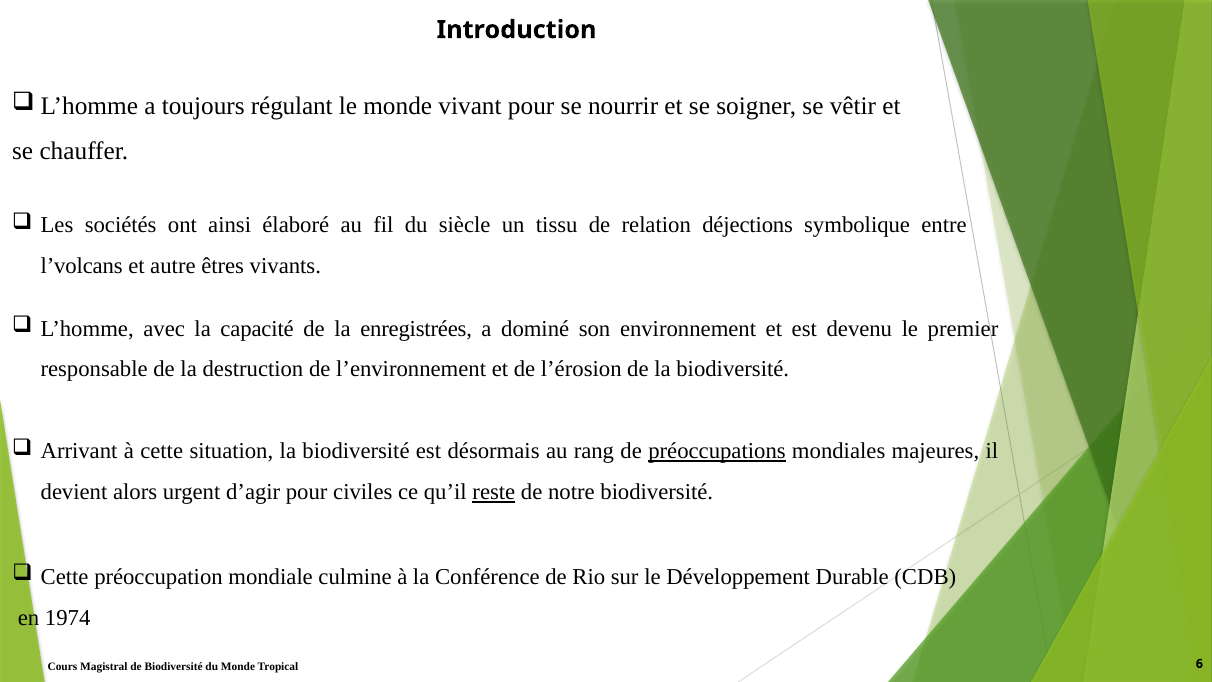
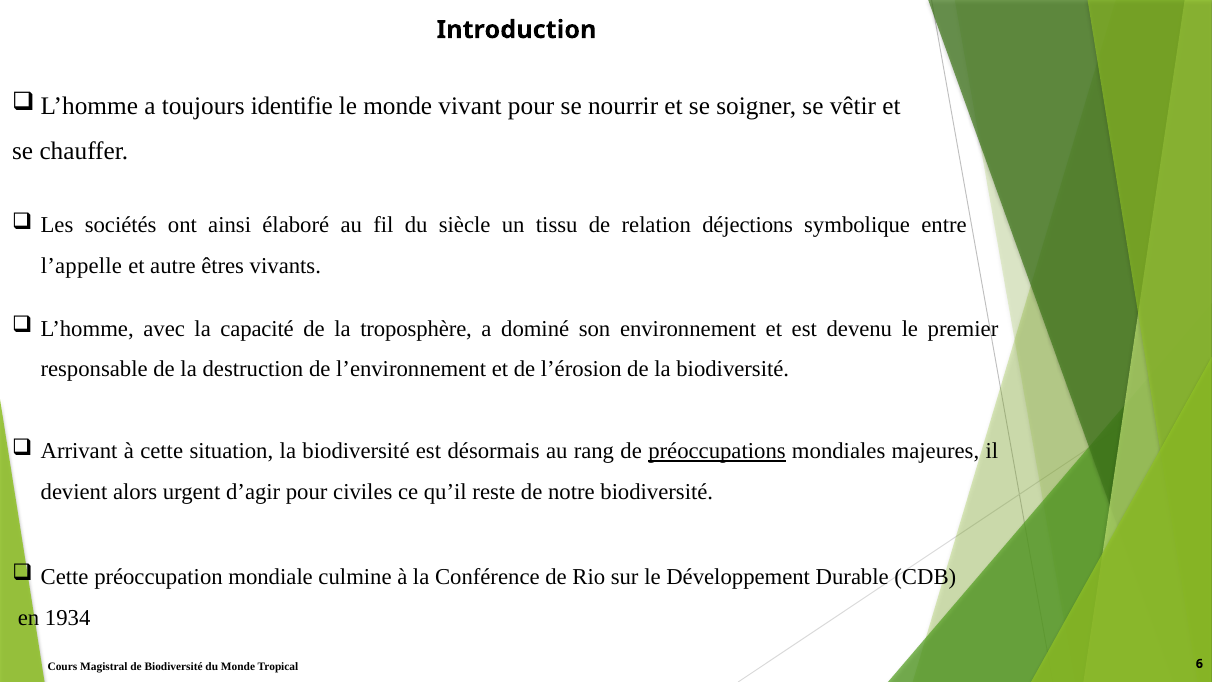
régulant: régulant -> identifie (292, 106)
l’volcans: l’volcans -> l’appelle (81, 266)
enregistrées: enregistrées -> troposphère (416, 328)
reste underline: present -> none (494, 492)
1974: 1974 -> 1934 (68, 618)
